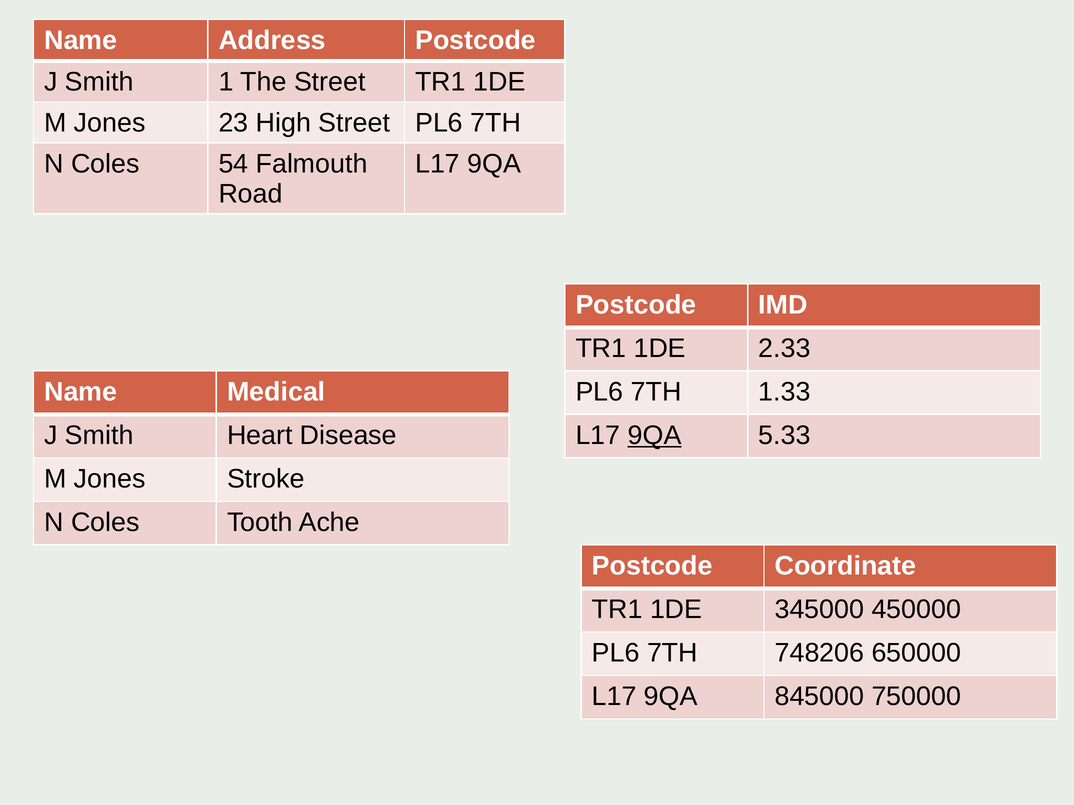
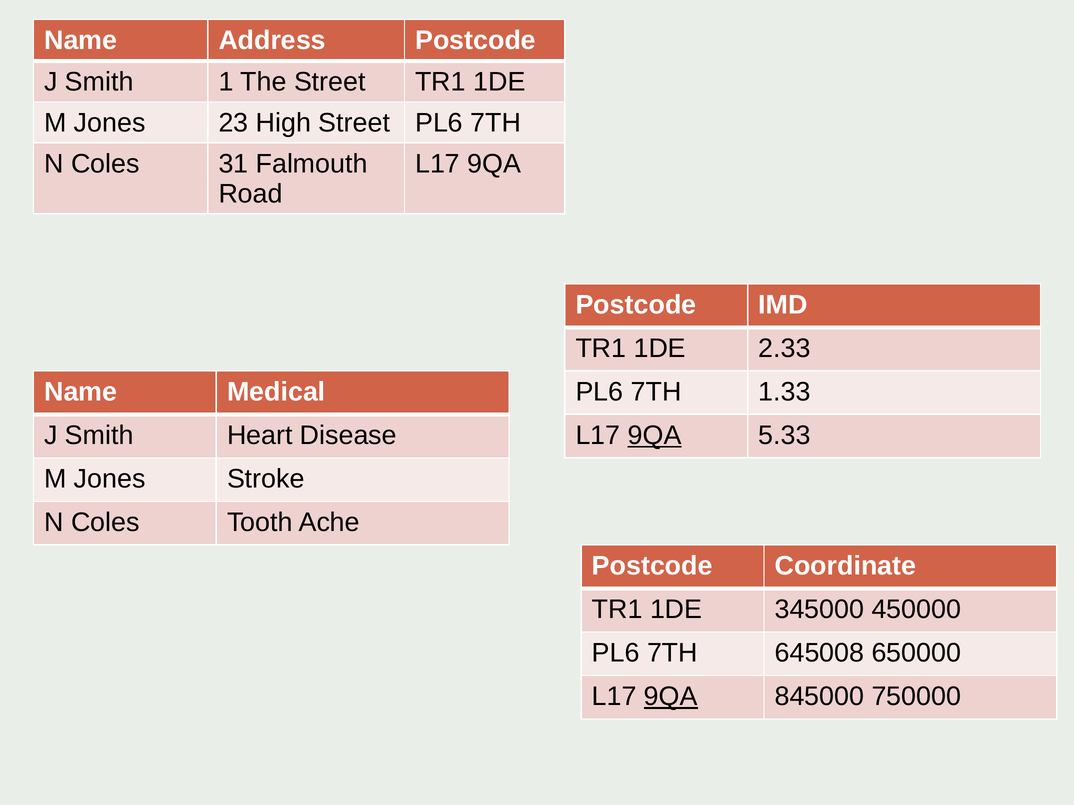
54: 54 -> 31 (233, 164)
748206: 748206 -> 645008 (819, 653)
9QA underline: none -> present (671, 697)
